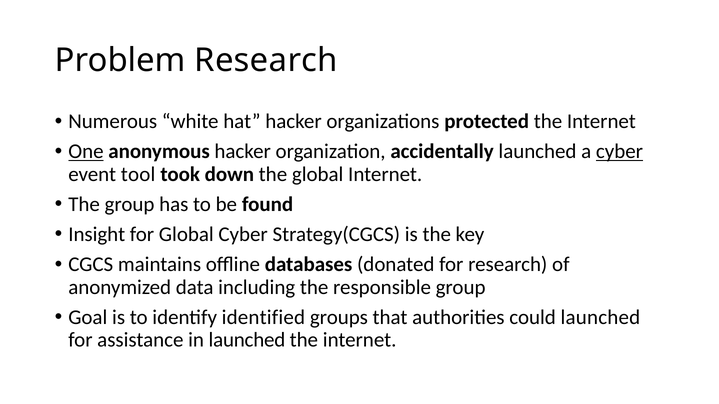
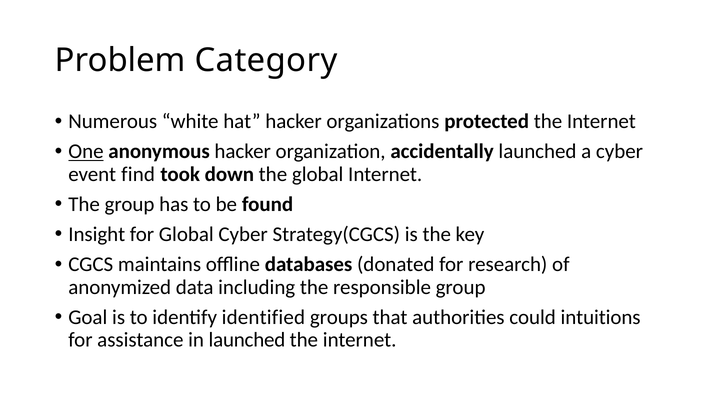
Problem Research: Research -> Category (266, 60)
cyber underline: present -> none (619, 152)
tool: tool -> find (138, 174)
could launched: launched -> intuitions (601, 318)
